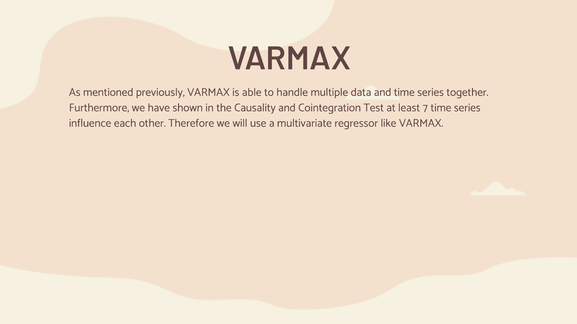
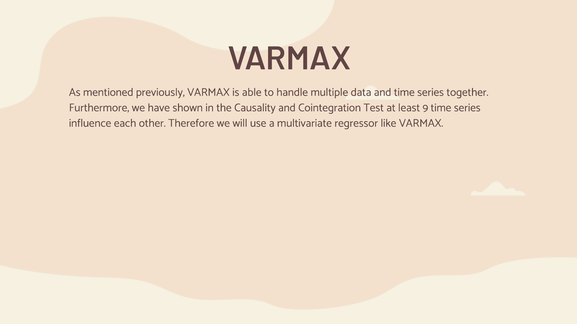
7: 7 -> 9 (425, 108)
